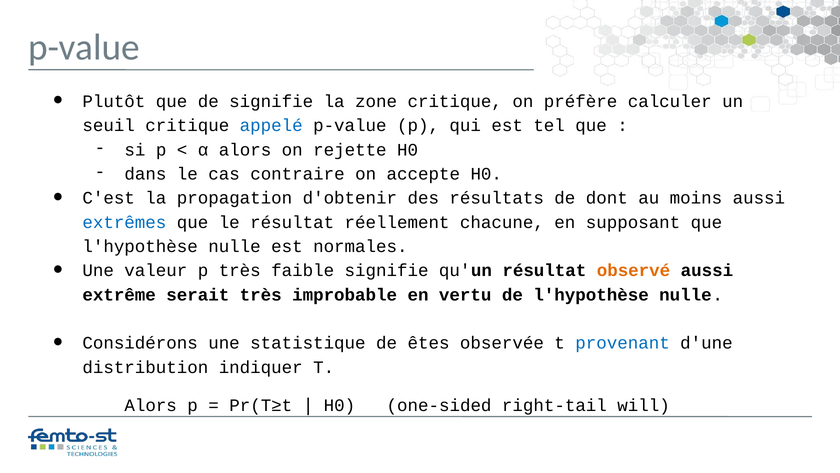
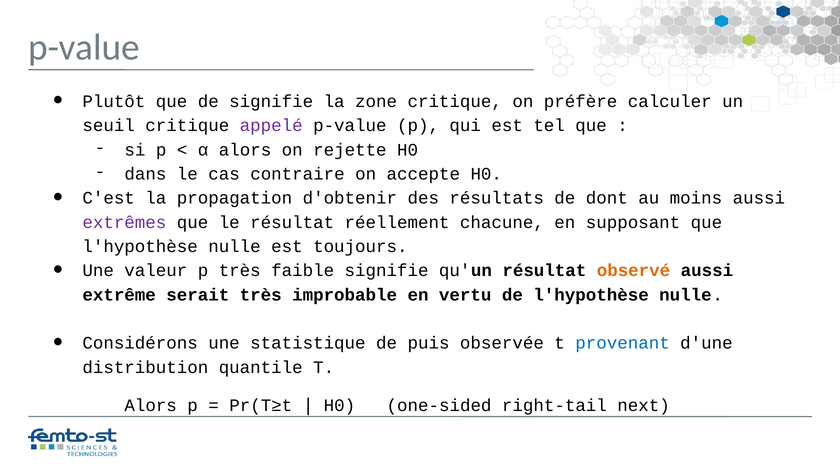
appelé colour: blue -> purple (271, 126)
extrêmes colour: blue -> purple (124, 222)
normales: normales -> toujours (360, 246)
êtes: êtes -> puis (429, 343)
indiquer: indiquer -> quantile (261, 367)
will: will -> next (644, 405)
